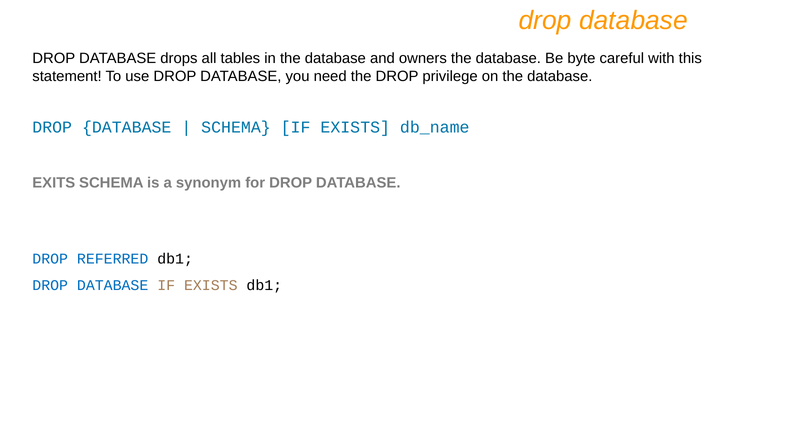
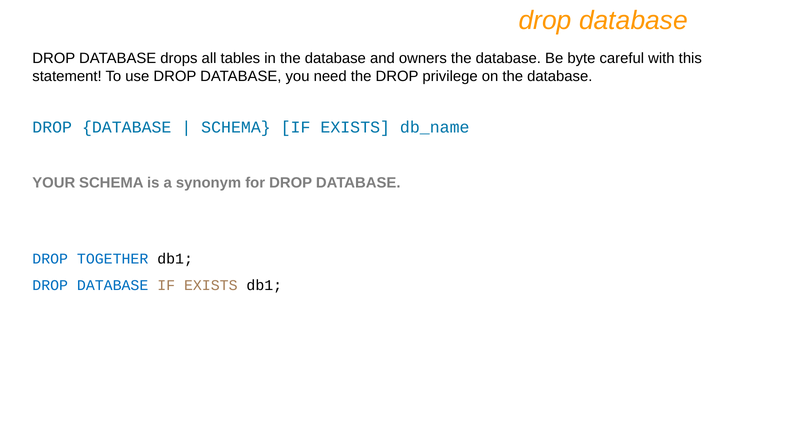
EXITS: EXITS -> YOUR (54, 183)
REFERRED: REFERRED -> TOGETHER (113, 259)
